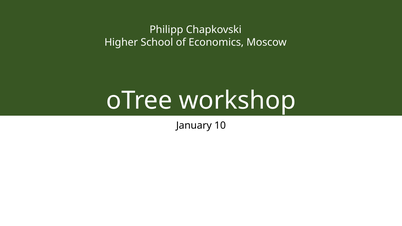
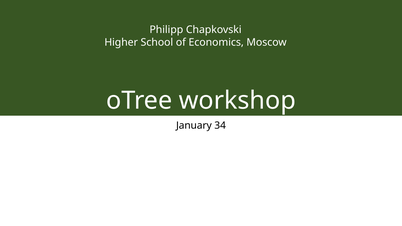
10: 10 -> 34 (220, 126)
